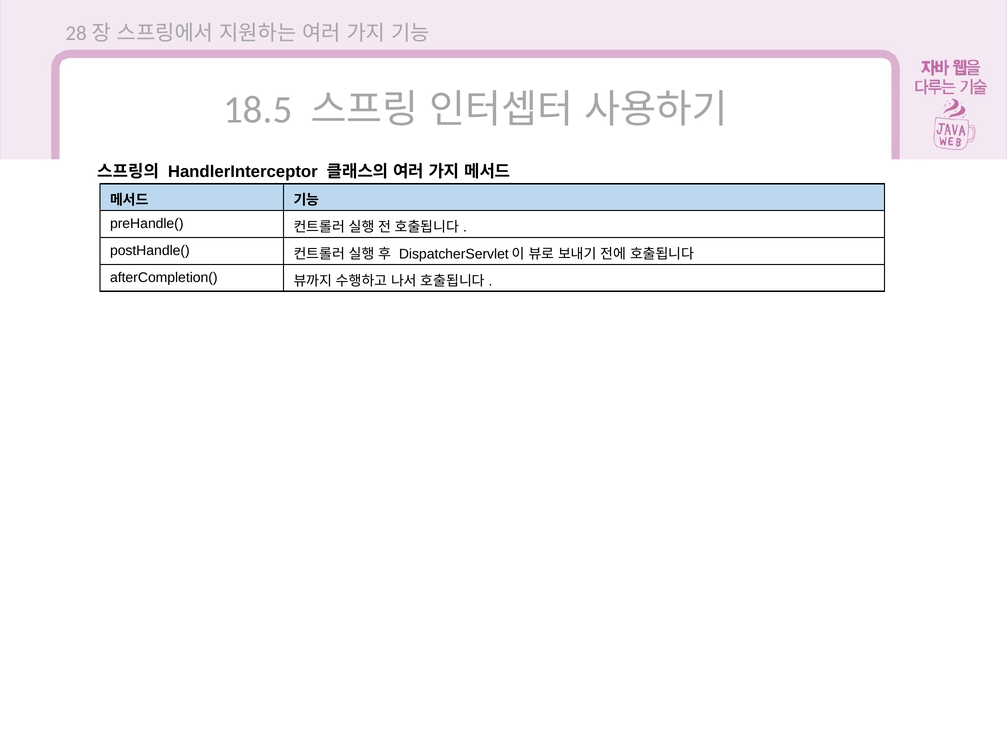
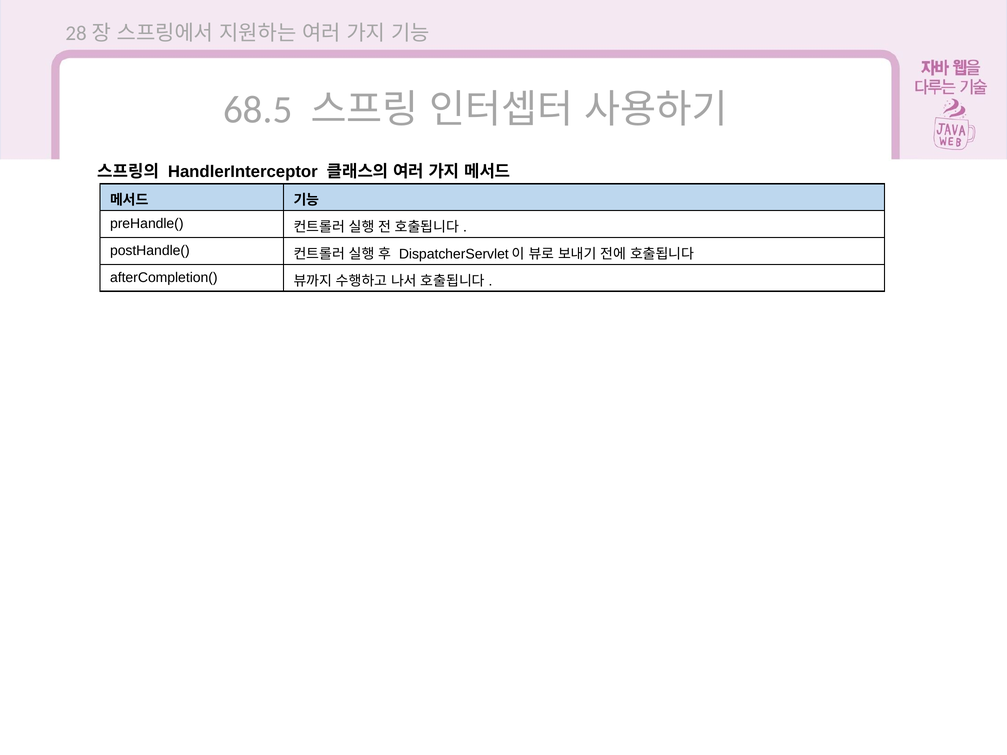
18.5: 18.5 -> 68.5 (258, 110)
